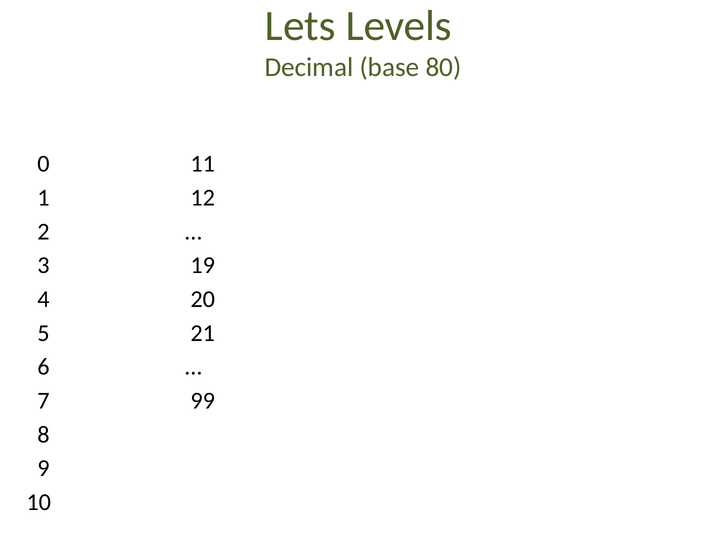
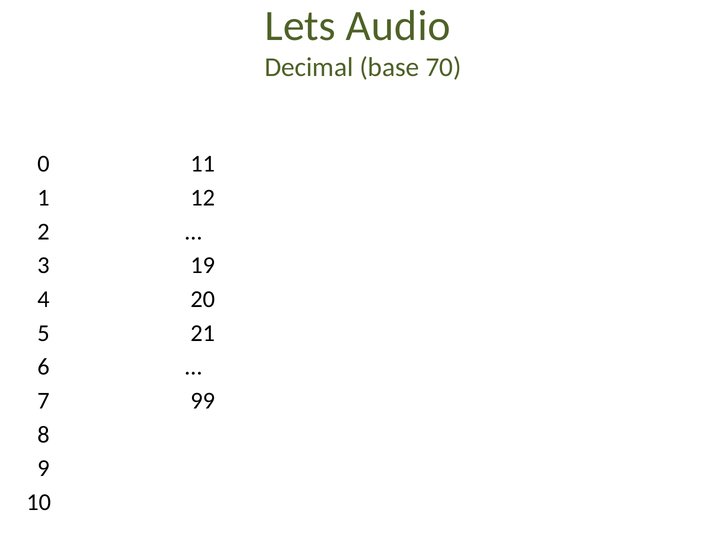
Levels: Levels -> Audio (398, 26)
80: 80 -> 70 (443, 67)
